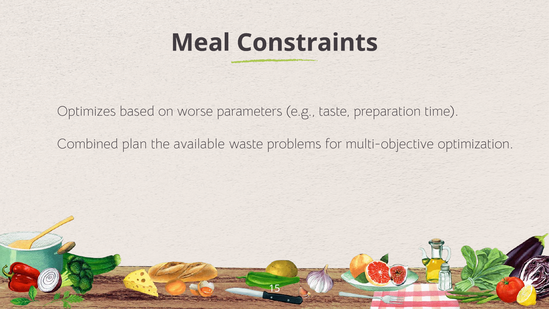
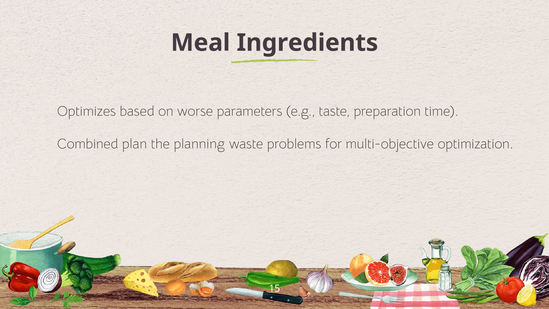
Constraints: Constraints -> Ingredients (307, 43)
available: available -> planning (199, 144)
